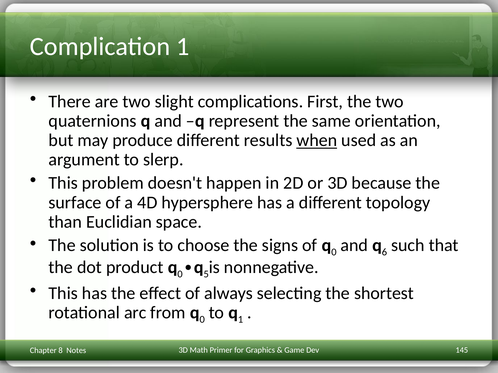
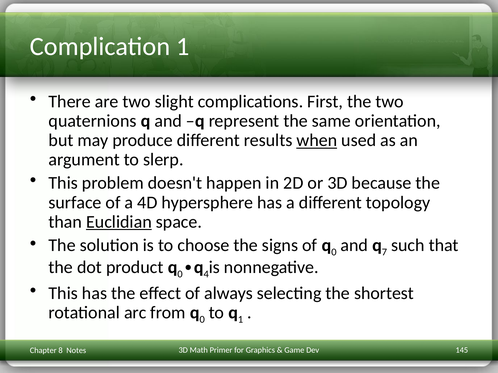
Euclidian underline: none -> present (119, 222)
6: 6 -> 7 (384, 252)
5: 5 -> 4 (206, 275)
